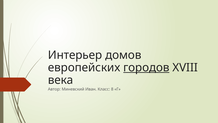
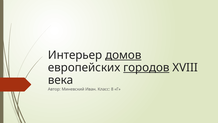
домов underline: none -> present (123, 55)
